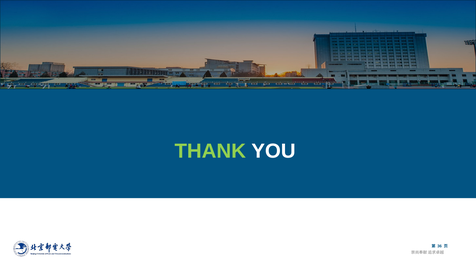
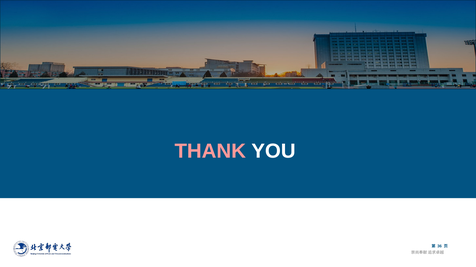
THANK colour: light green -> pink (210, 152)
